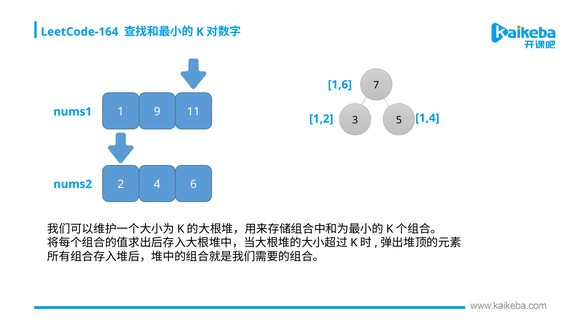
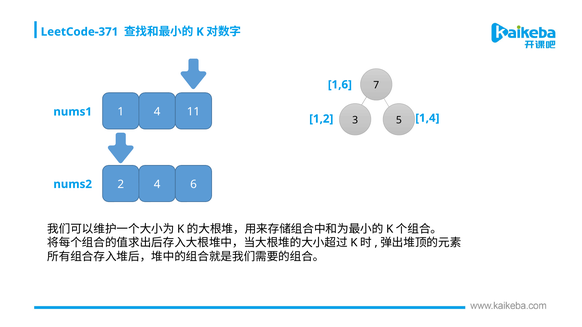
LeetCode-164: LeetCode-164 -> LeetCode-371 (80, 32)
1 9: 9 -> 4 (157, 112)
